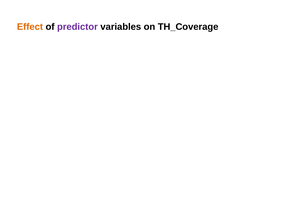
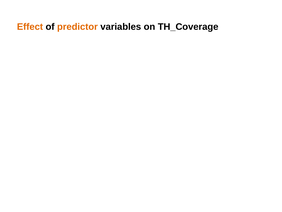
predictor colour: purple -> orange (77, 27)
